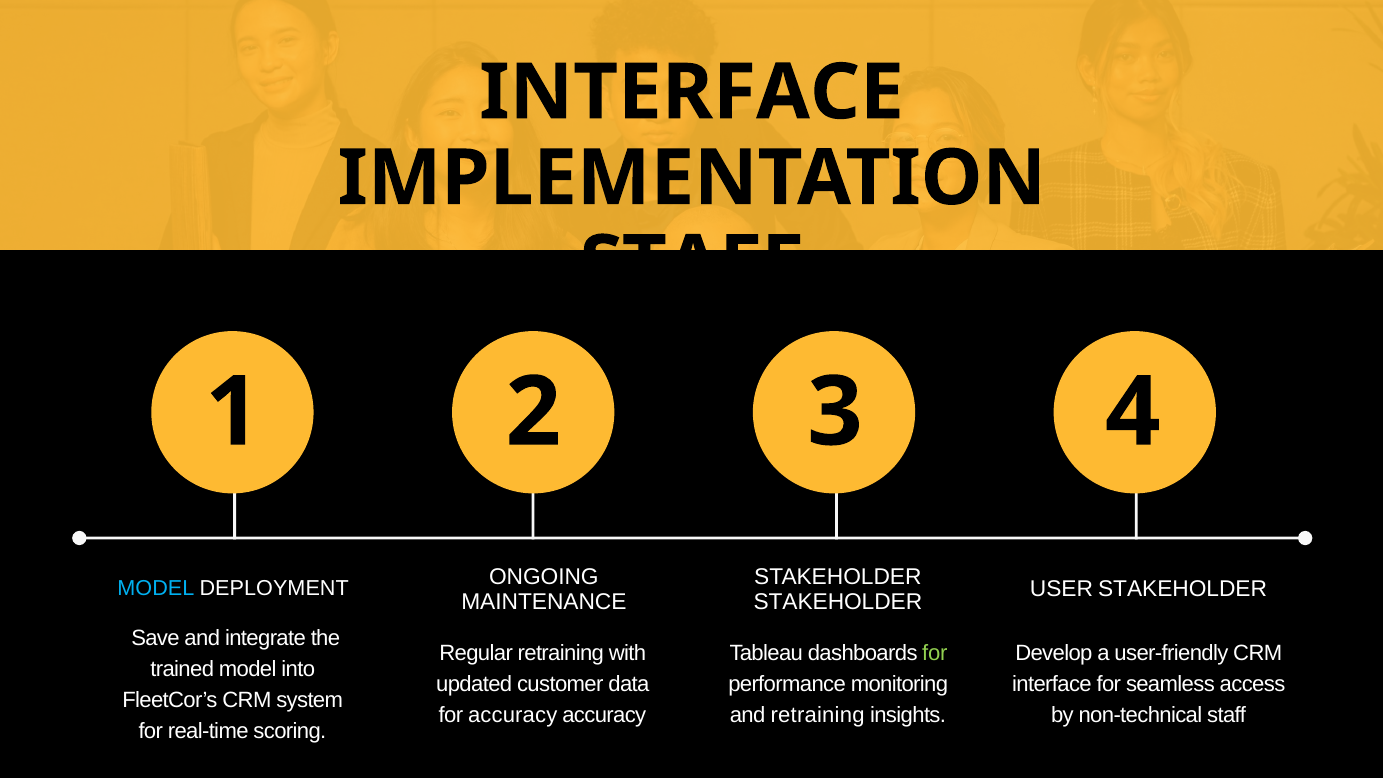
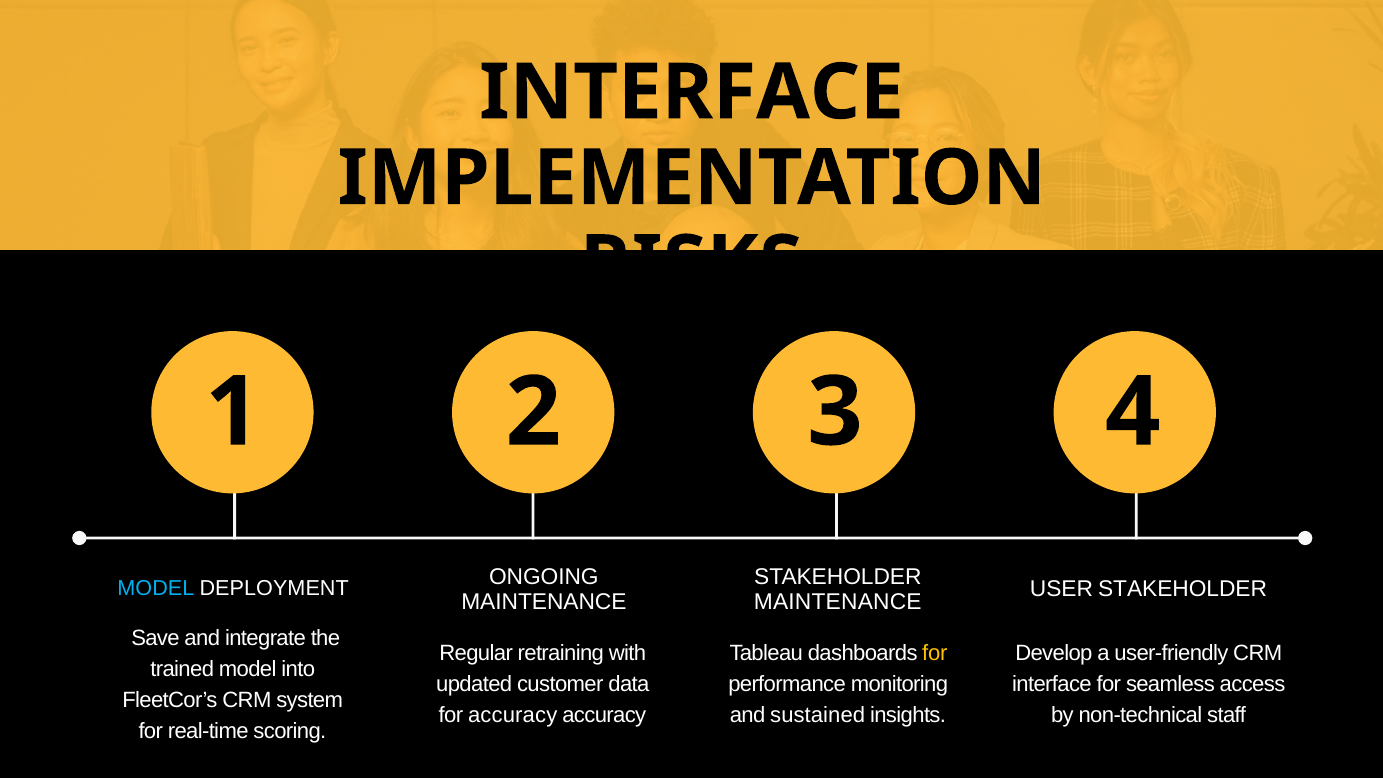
STAFF: STAFF -> RISKS (691, 264)
STAKEHOLDER: STAKEHOLDER -> MAINTENANCE (838, 602)
for colour: light green -> yellow (935, 653)
and retraining: retraining -> sustained (818, 715)
